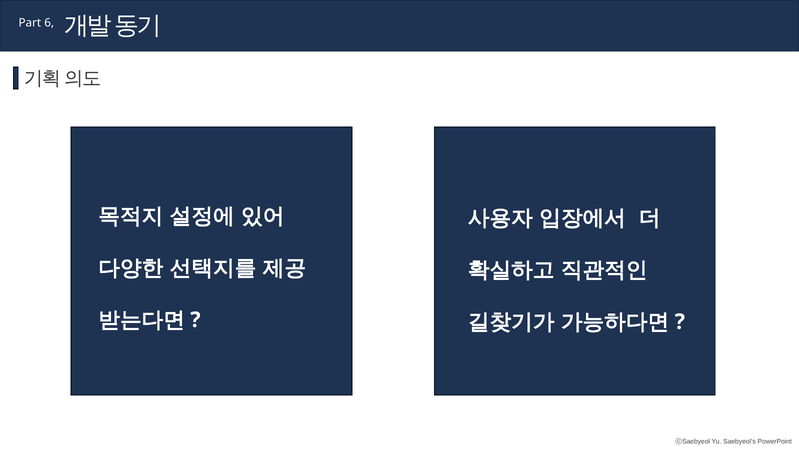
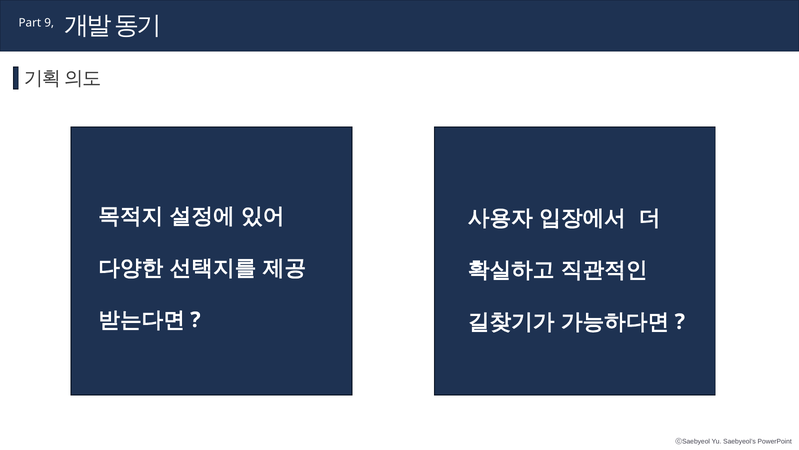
6: 6 -> 9 (49, 23)
